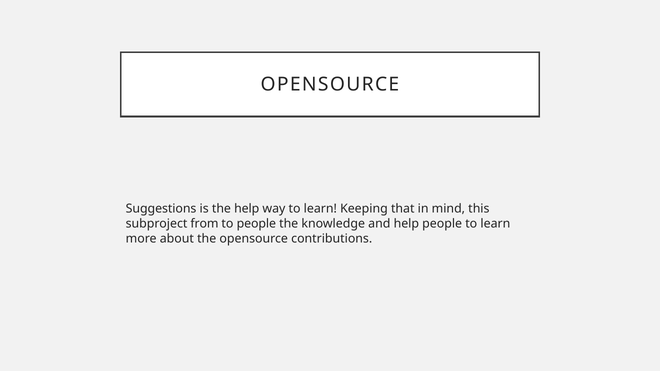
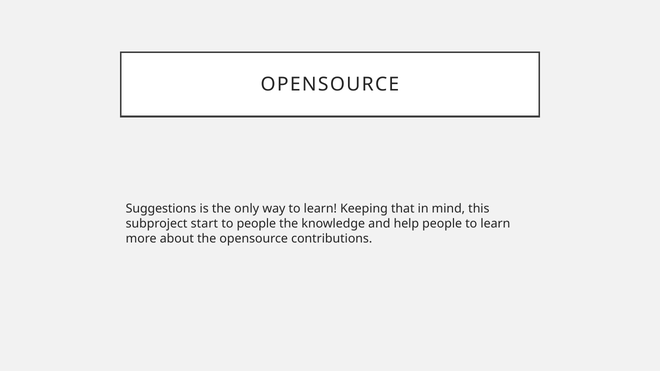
the help: help -> only (247, 209)
from: from -> start (204, 224)
